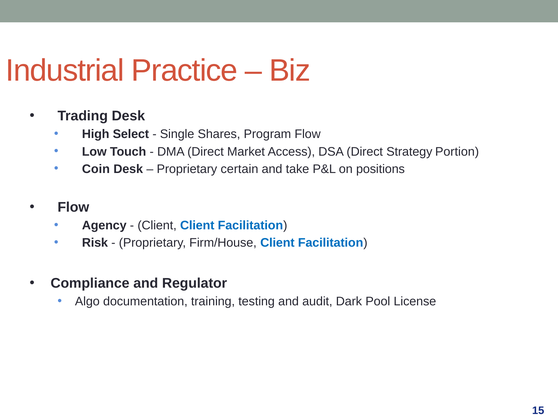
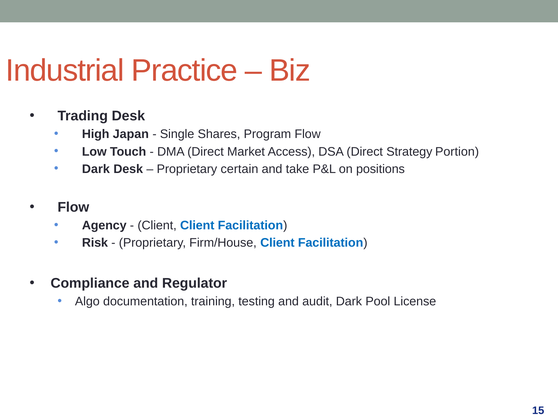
Select: Select -> Japan (131, 134)
Coin: Coin -> Dark (96, 169)
